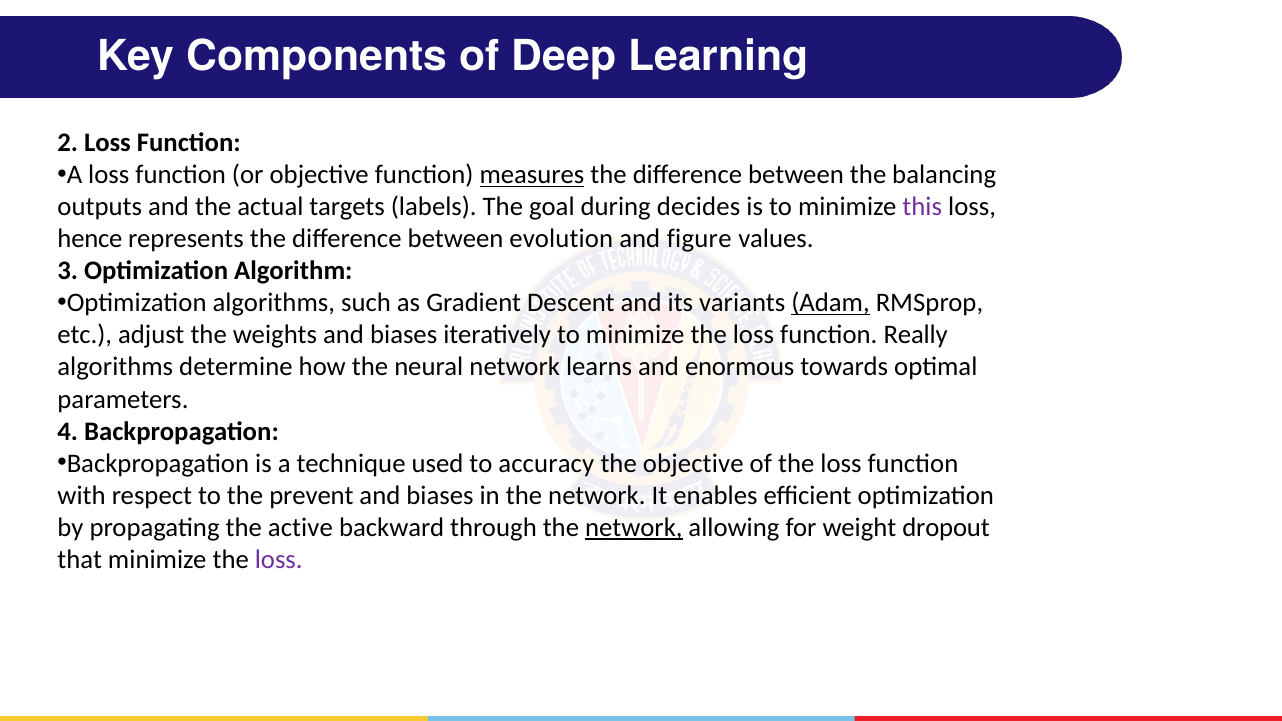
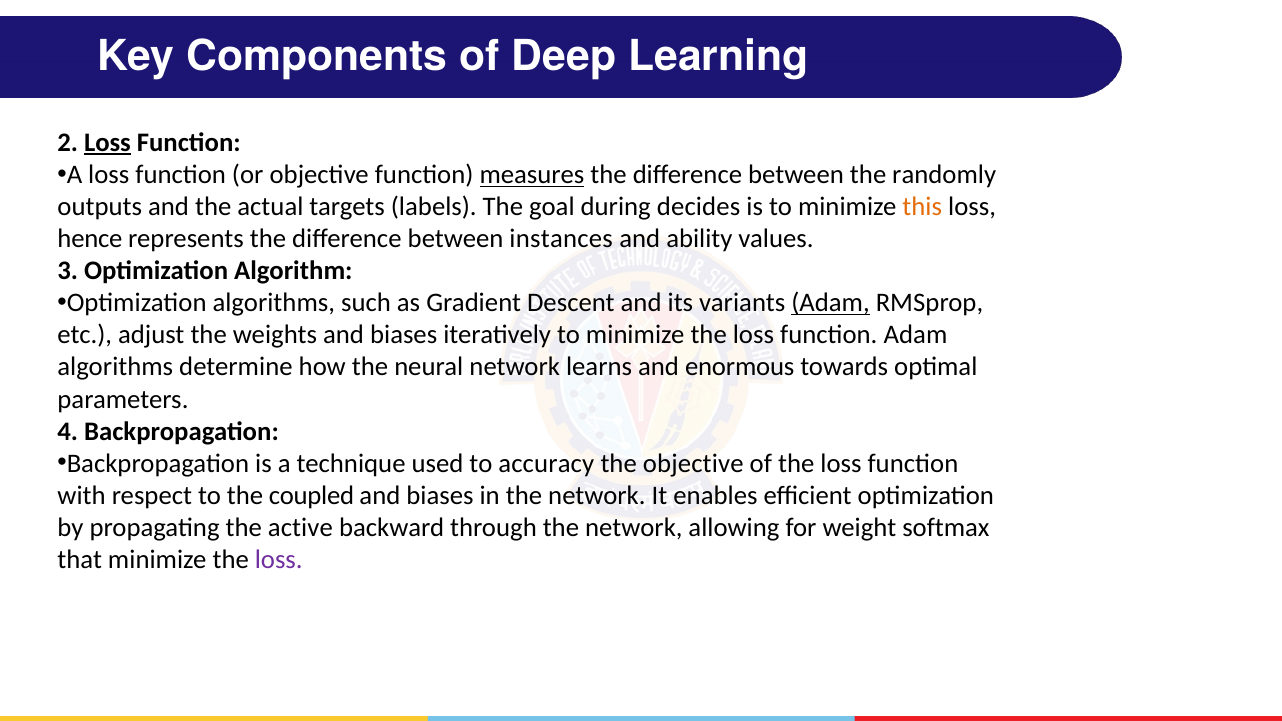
Loss underline: none -> present (108, 143)
balancing: balancing -> randomly (944, 175)
this colour: purple -> orange (922, 207)
evolution: evolution -> instances (561, 239)
figure: figure -> ability (699, 239)
function Really: Really -> Adam (915, 335)
prevent: prevent -> coupled (311, 495)
network underline: present -> none (634, 528)
dropout: dropout -> softmax (946, 528)
